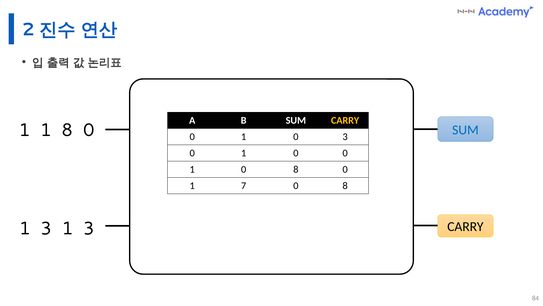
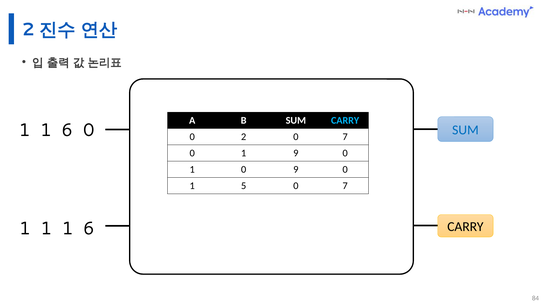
CARRY colour: yellow -> light blue (345, 120)
8: 8 -> 6 (67, 130)
1: 1 -> 2 (244, 137)
3: 3 -> 7 (345, 137)
0: 0 -> 9 (296, 153)
1 0 8: 8 -> 9 (296, 169)
7: 7 -> 5 (244, 186)
8: 8 -> 7 (345, 186)
3: 3 -> 1 (46, 228)
3: 3 -> 6 (89, 228)
